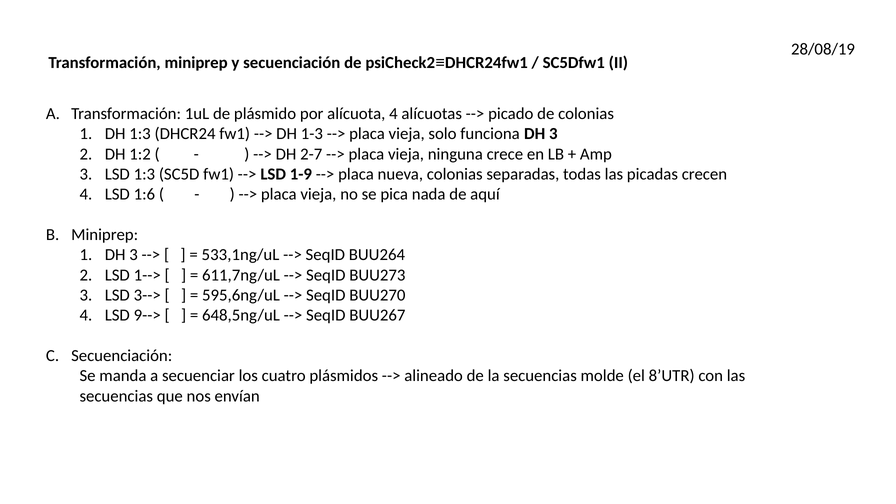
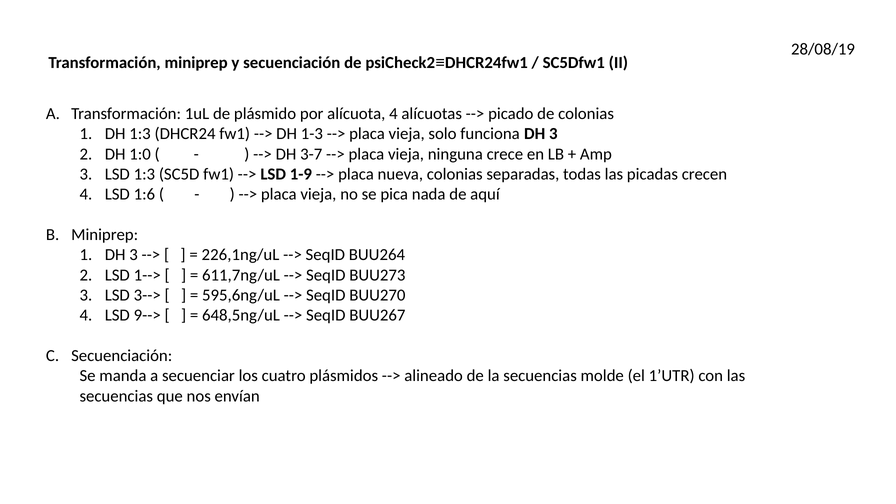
1:2: 1:2 -> 1:0 (140, 154)
2-7: 2-7 -> 3-7 (311, 154)
533,1ng/uL: 533,1ng/uL -> 226,1ng/uL (240, 255)
8’UTR: 8’UTR -> 1’UTR (672, 376)
